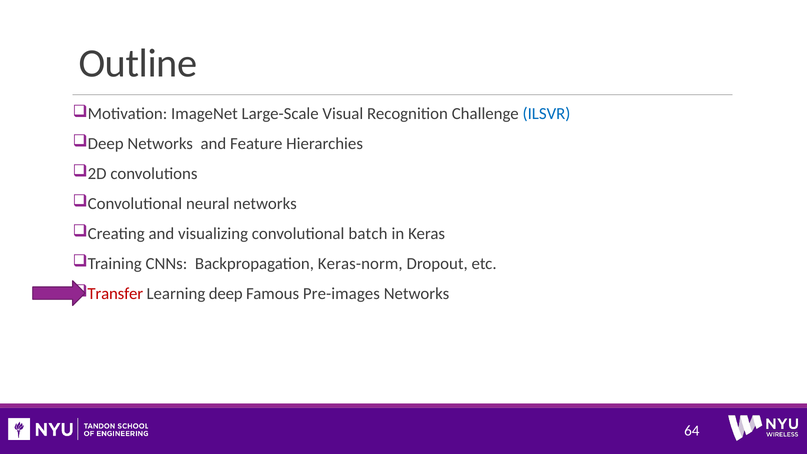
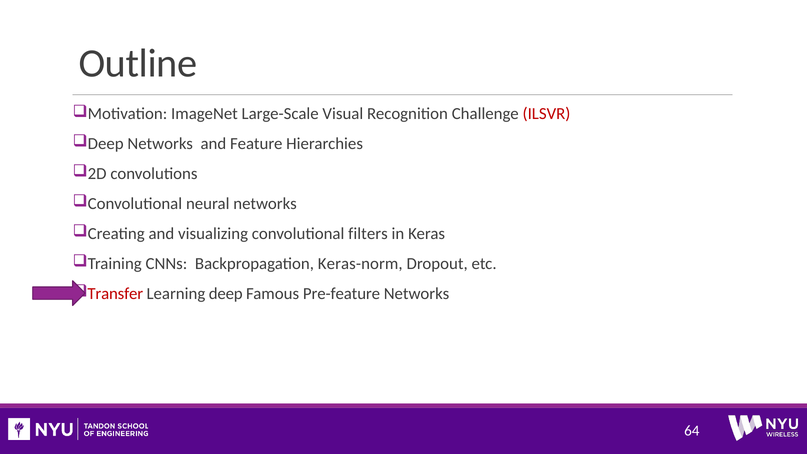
ILSVR colour: blue -> red (546, 114)
batch: batch -> filters (368, 234)
Pre-images: Pre-images -> Pre-feature (342, 293)
